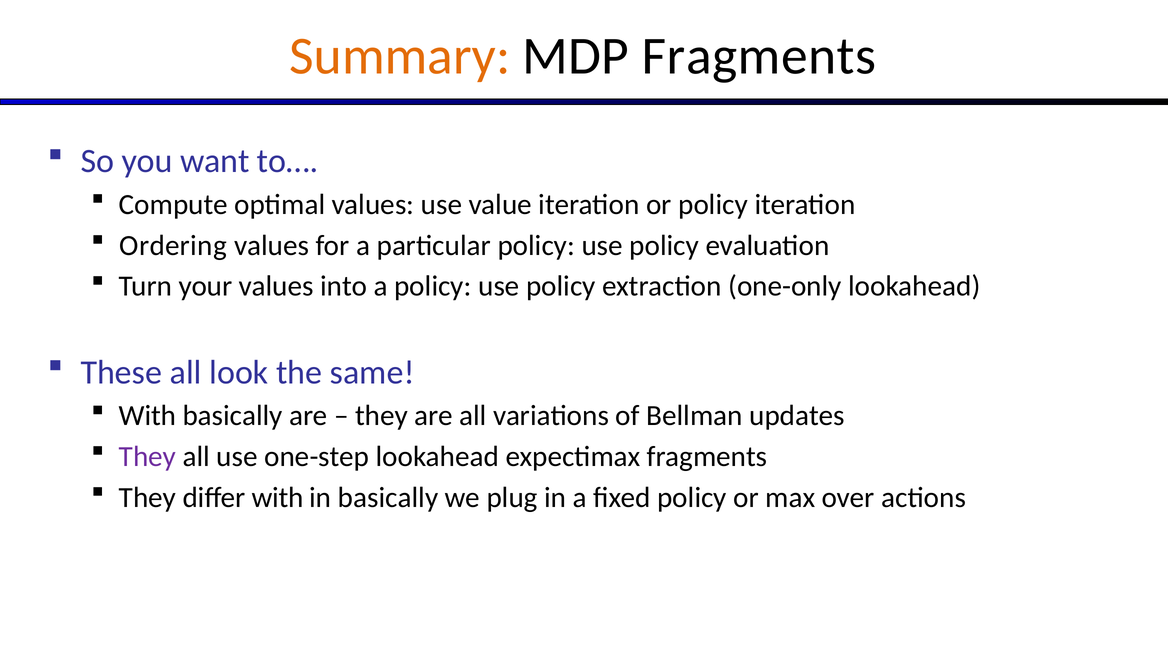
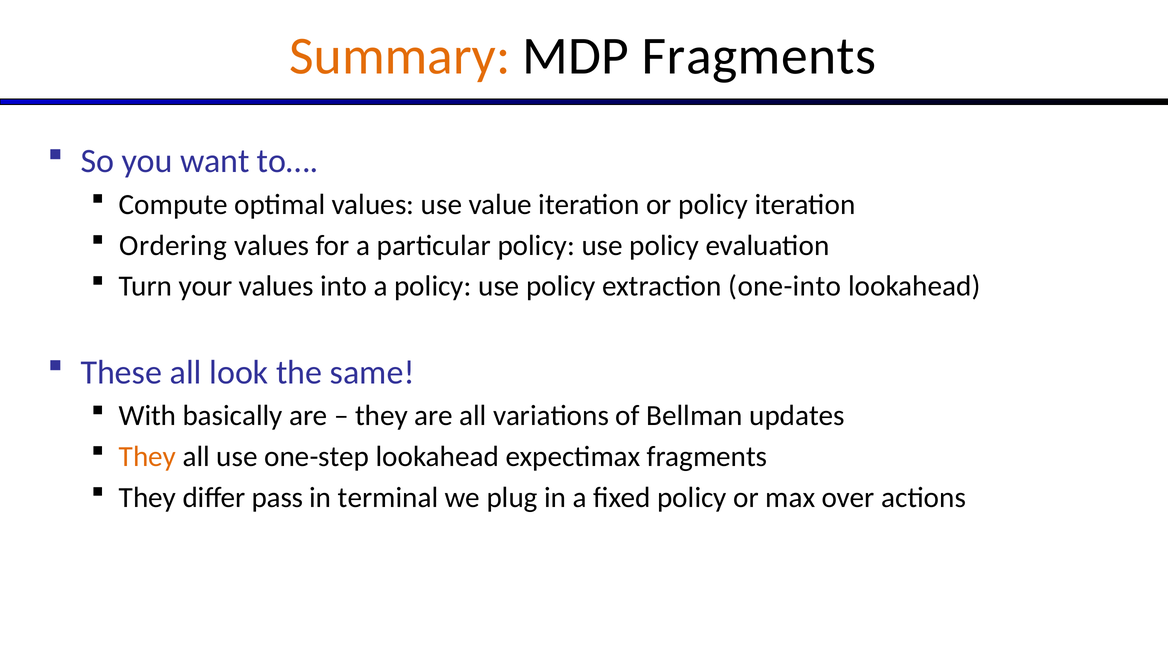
one-only: one-only -> one-into (785, 286)
They colour: purple -> orange (147, 457)
differ with: with -> pass (278, 497)
in basically: basically -> terminal (388, 497)
